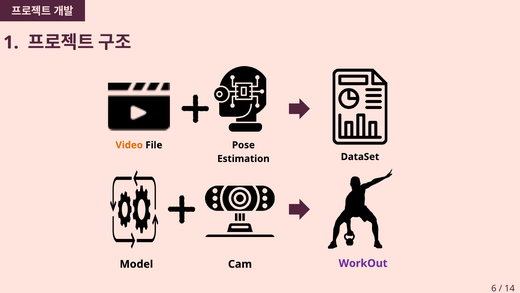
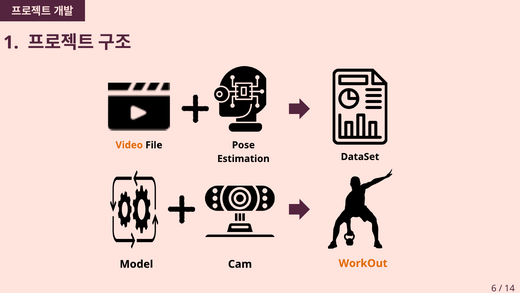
WorkOut colour: purple -> orange (363, 263)
